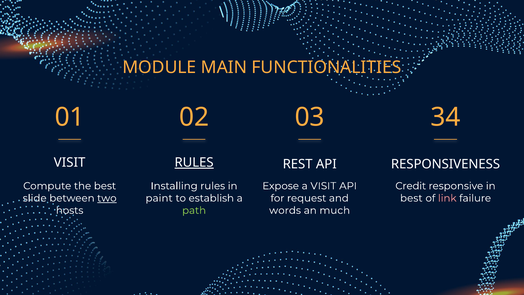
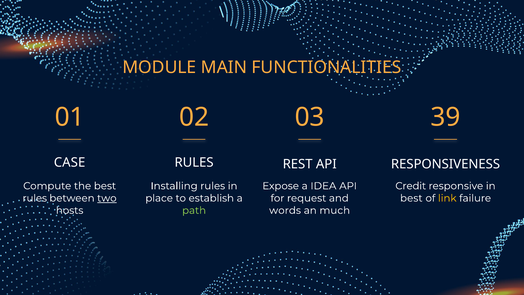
34: 34 -> 39 (446, 117)
VISIT: VISIT -> CASE (70, 162)
RULES underline: present -> none (194, 162)
a VISIT: VISIT -> IDEA (323, 186)
slide: slide -> rules (35, 198)
paint: paint -> place (159, 198)
link colour: pink -> yellow (447, 198)
